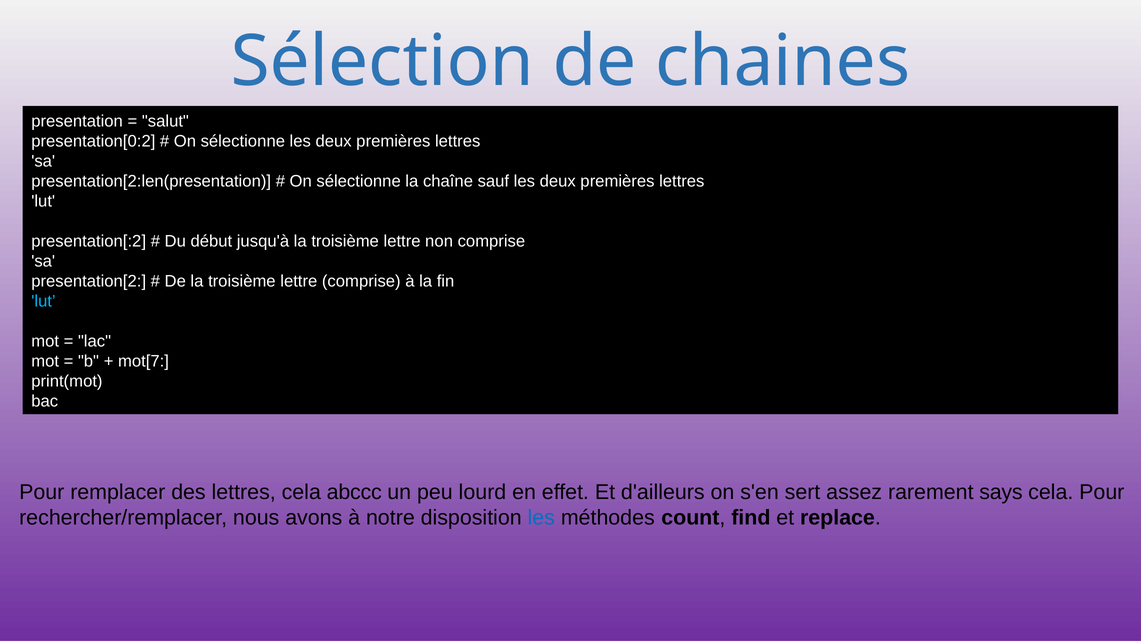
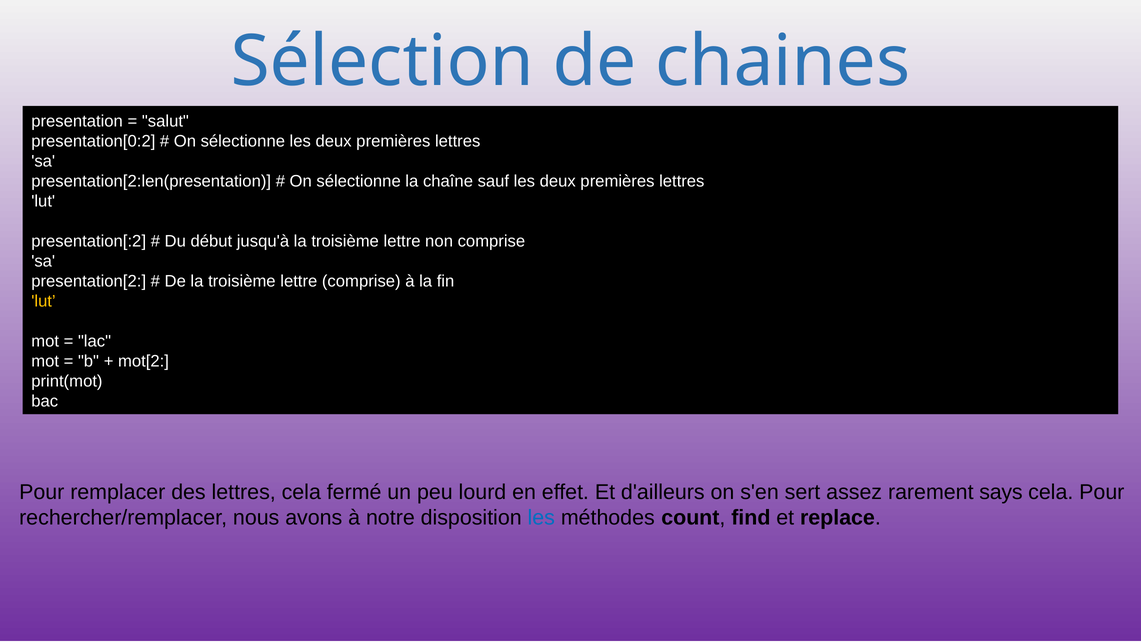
lut colour: light blue -> yellow (43, 301)
mot[7: mot[7 -> mot[2 (143, 361)
abccc: abccc -> fermé (354, 492)
